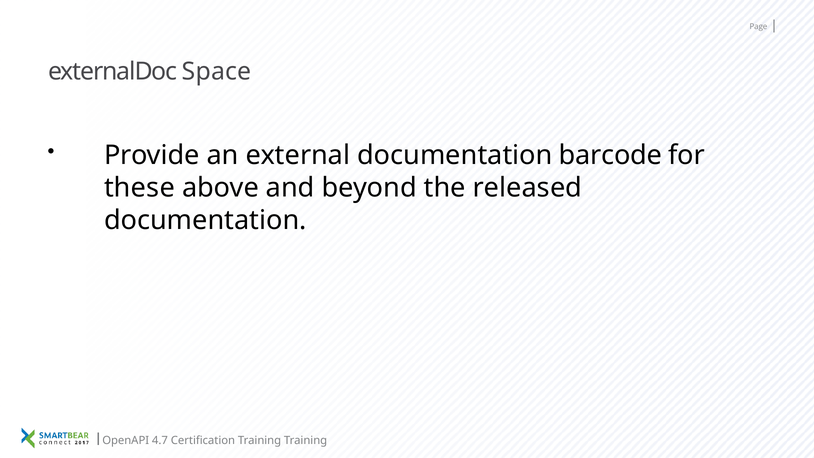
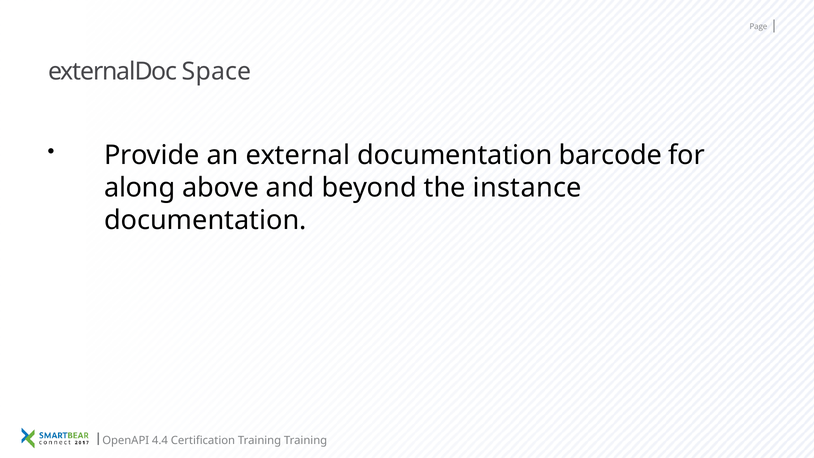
these: these -> along (140, 188)
released: released -> instance (527, 188)
4.7: 4.7 -> 4.4 (160, 440)
